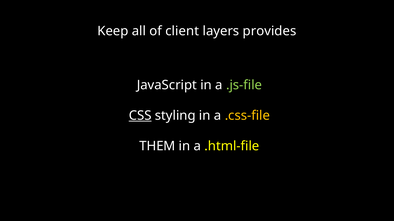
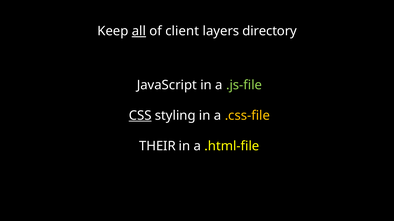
all underline: none -> present (139, 31)
provides: provides -> directory (270, 31)
THEM: THEM -> THEIR (157, 146)
